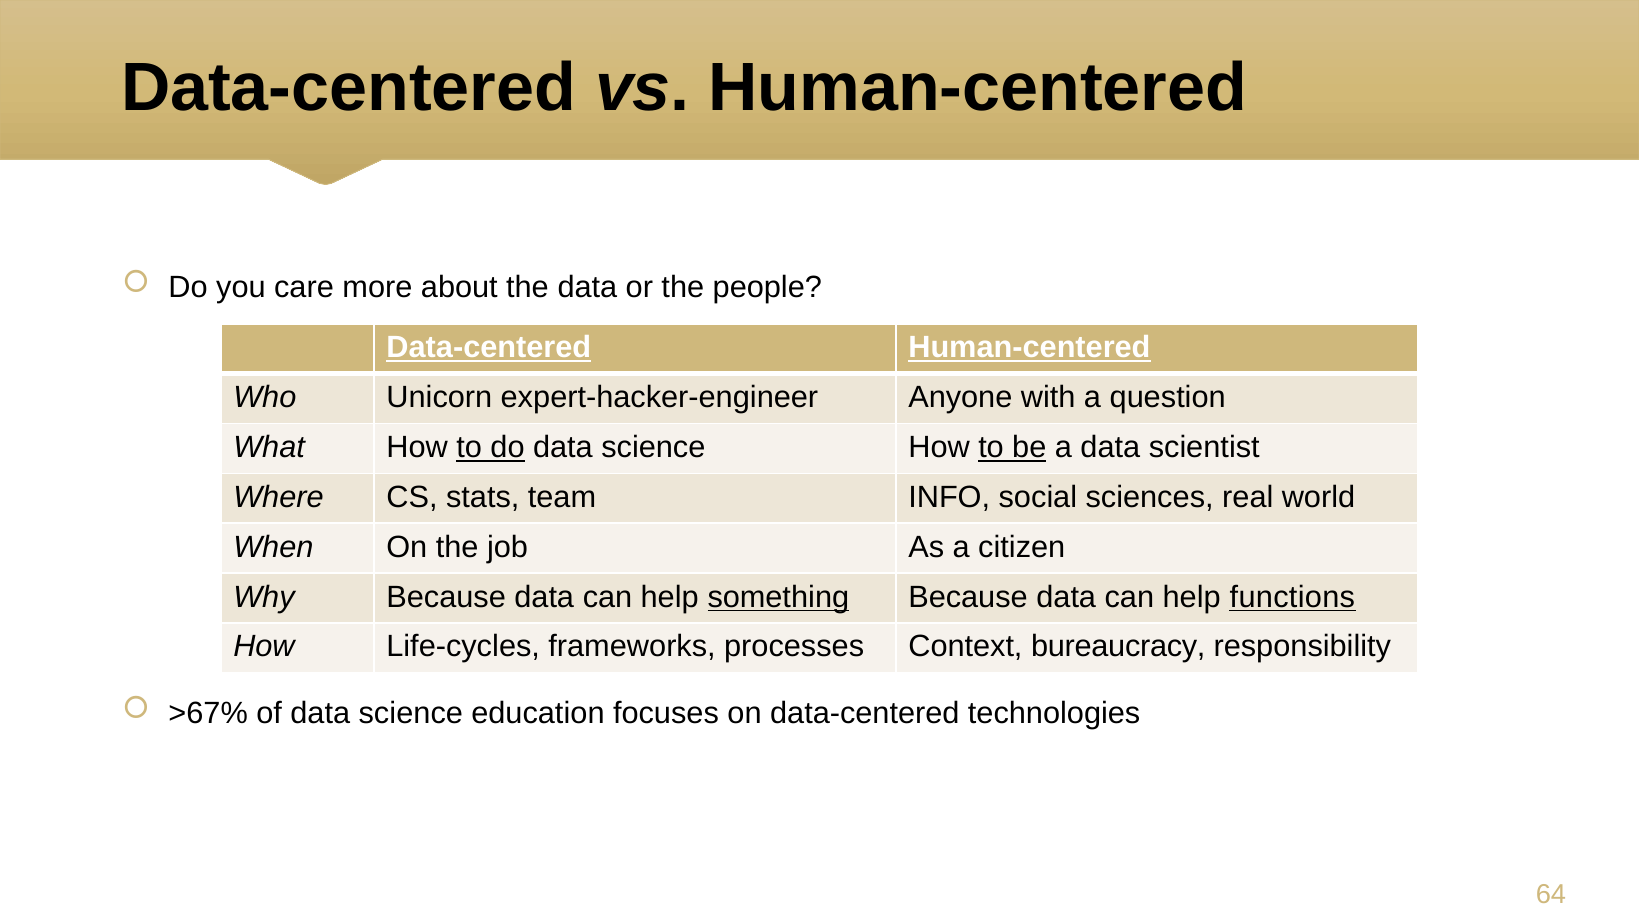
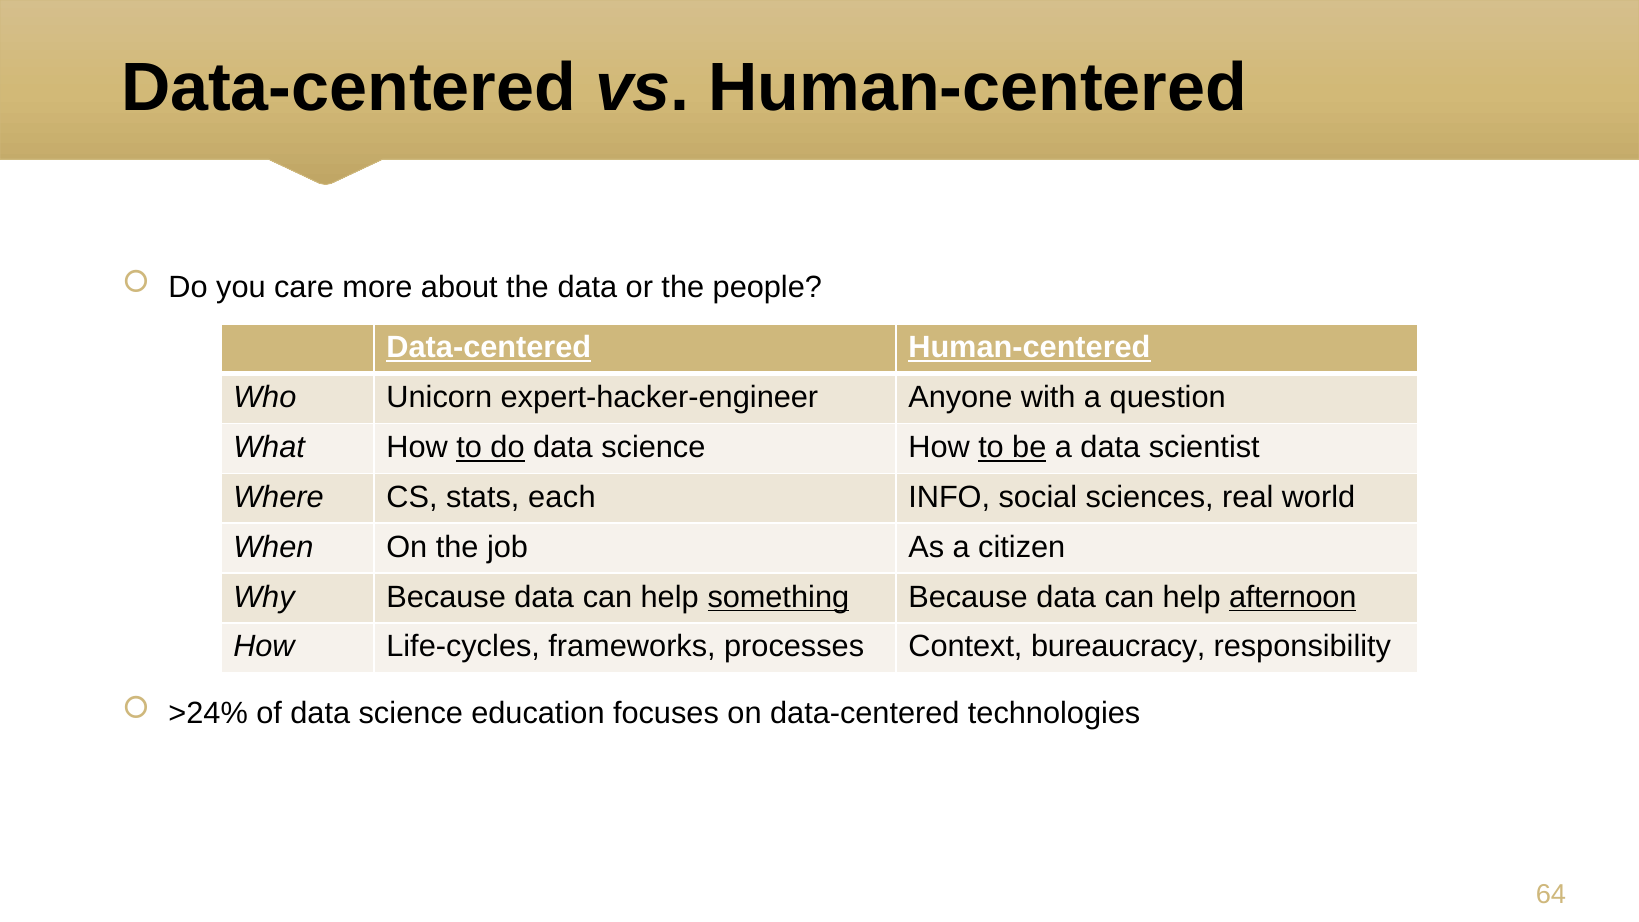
team: team -> each (562, 497)
functions: functions -> afternoon (1293, 597)
>67%: >67% -> >24% (208, 714)
